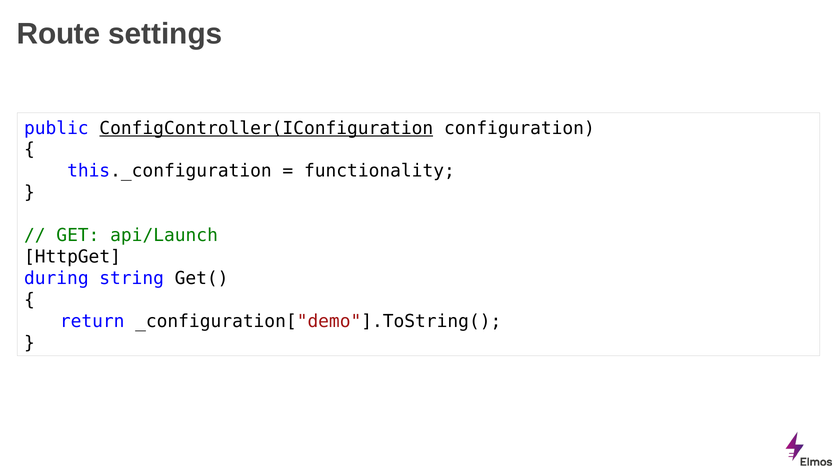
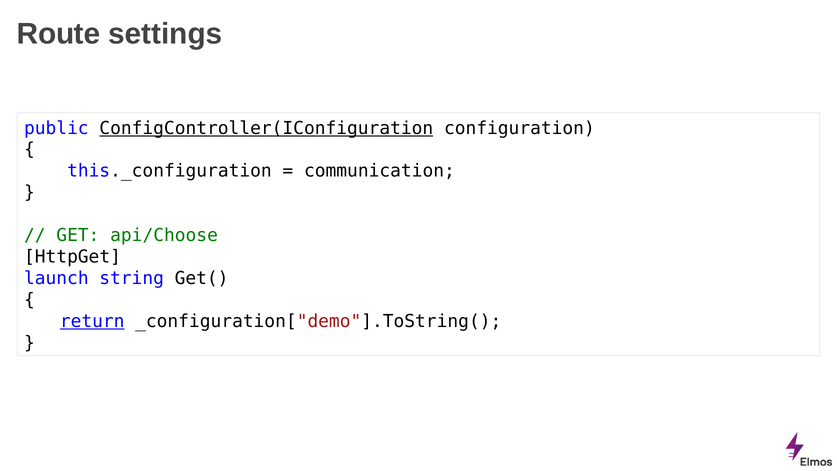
functionality: functionality -> communication (379, 171)
api/Launch: api/Launch -> api/Choose (164, 236)
during: during -> launch (56, 279)
return underline: none -> present (92, 321)
